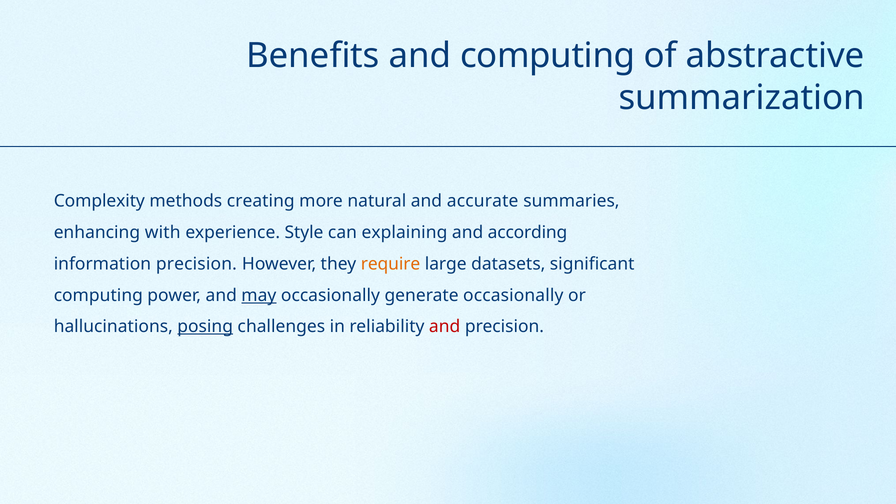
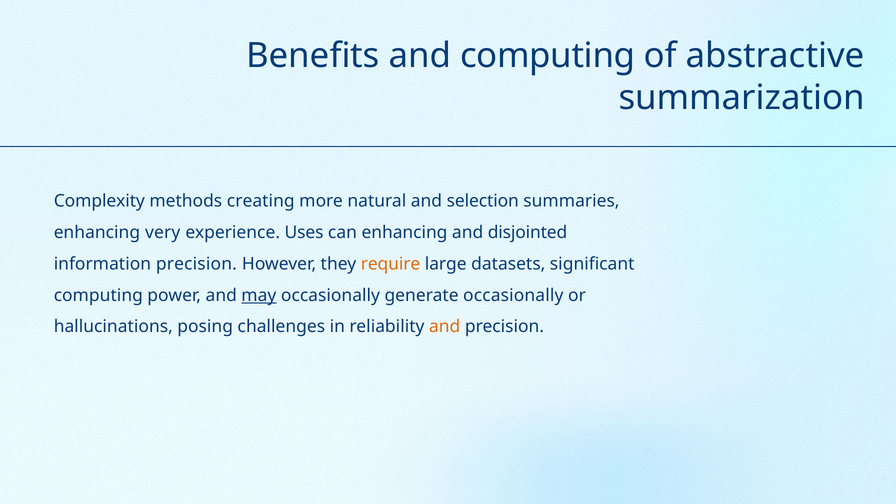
accurate: accurate -> selection (483, 201)
with: with -> very (163, 232)
Style: Style -> Uses (304, 232)
can explaining: explaining -> enhancing (404, 232)
according: according -> disjointed (527, 232)
posing underline: present -> none (205, 327)
and colour: red -> orange (445, 327)
